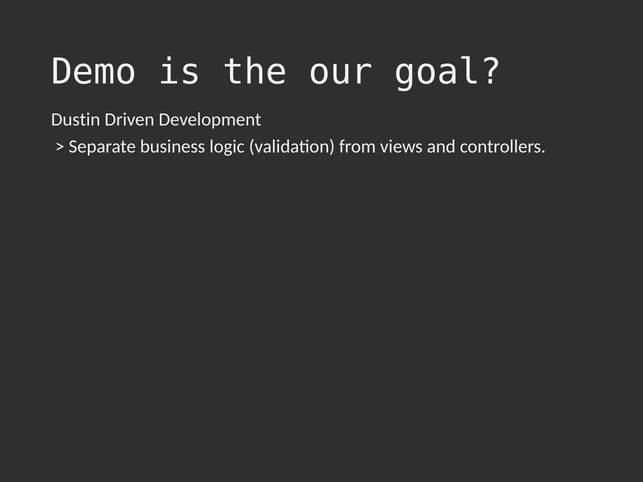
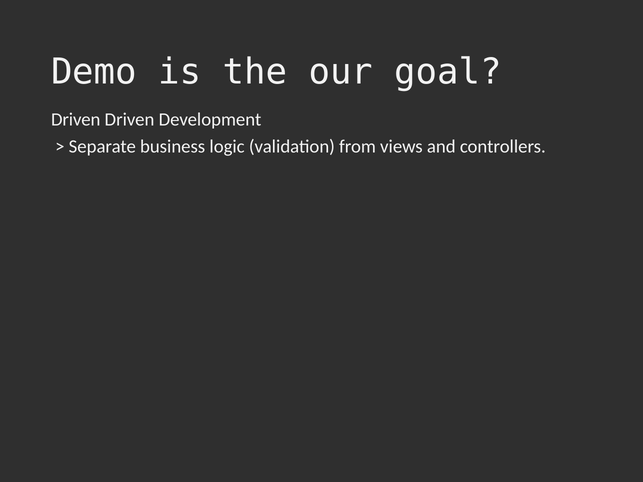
Dustin: Dustin -> Driven (76, 120)
